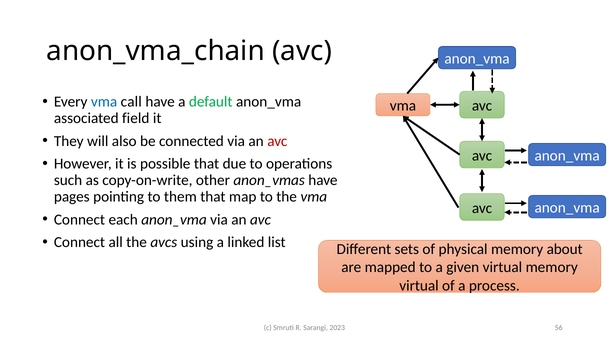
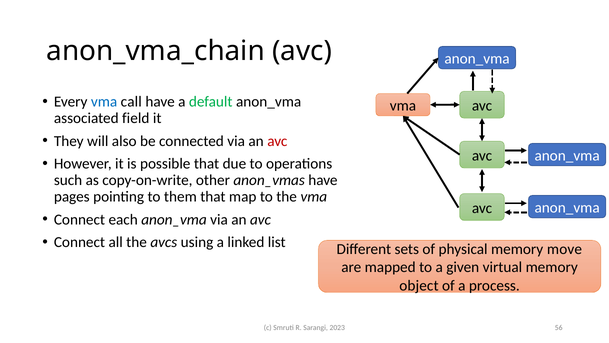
about: about -> move (564, 249)
virtual: virtual -> object (419, 285)
